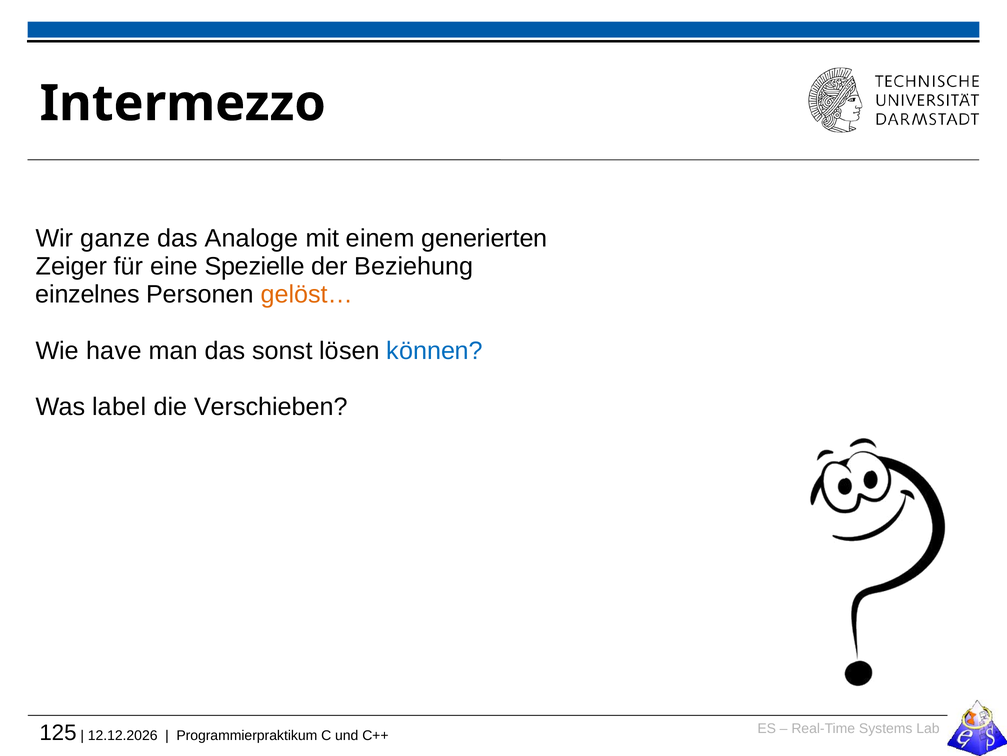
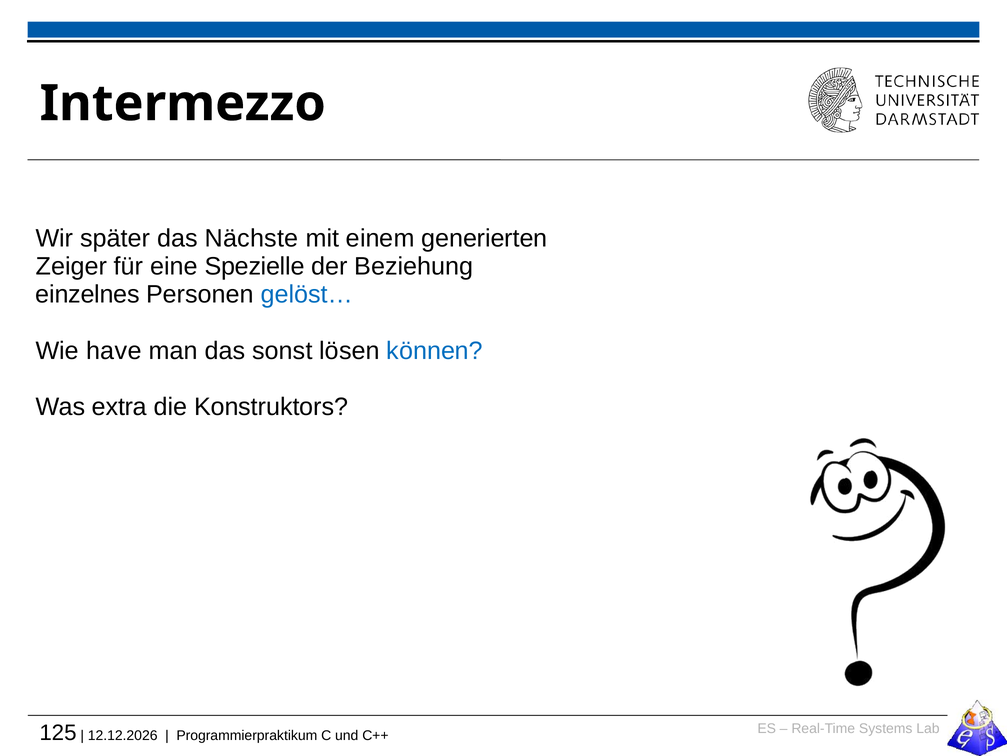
ganze: ganze -> später (115, 238)
Analoge: Analoge -> Nächste (252, 238)
gelöst… colour: orange -> blue (307, 294)
label: label -> extra (119, 407)
Verschieben: Verschieben -> Konstruktors (271, 407)
